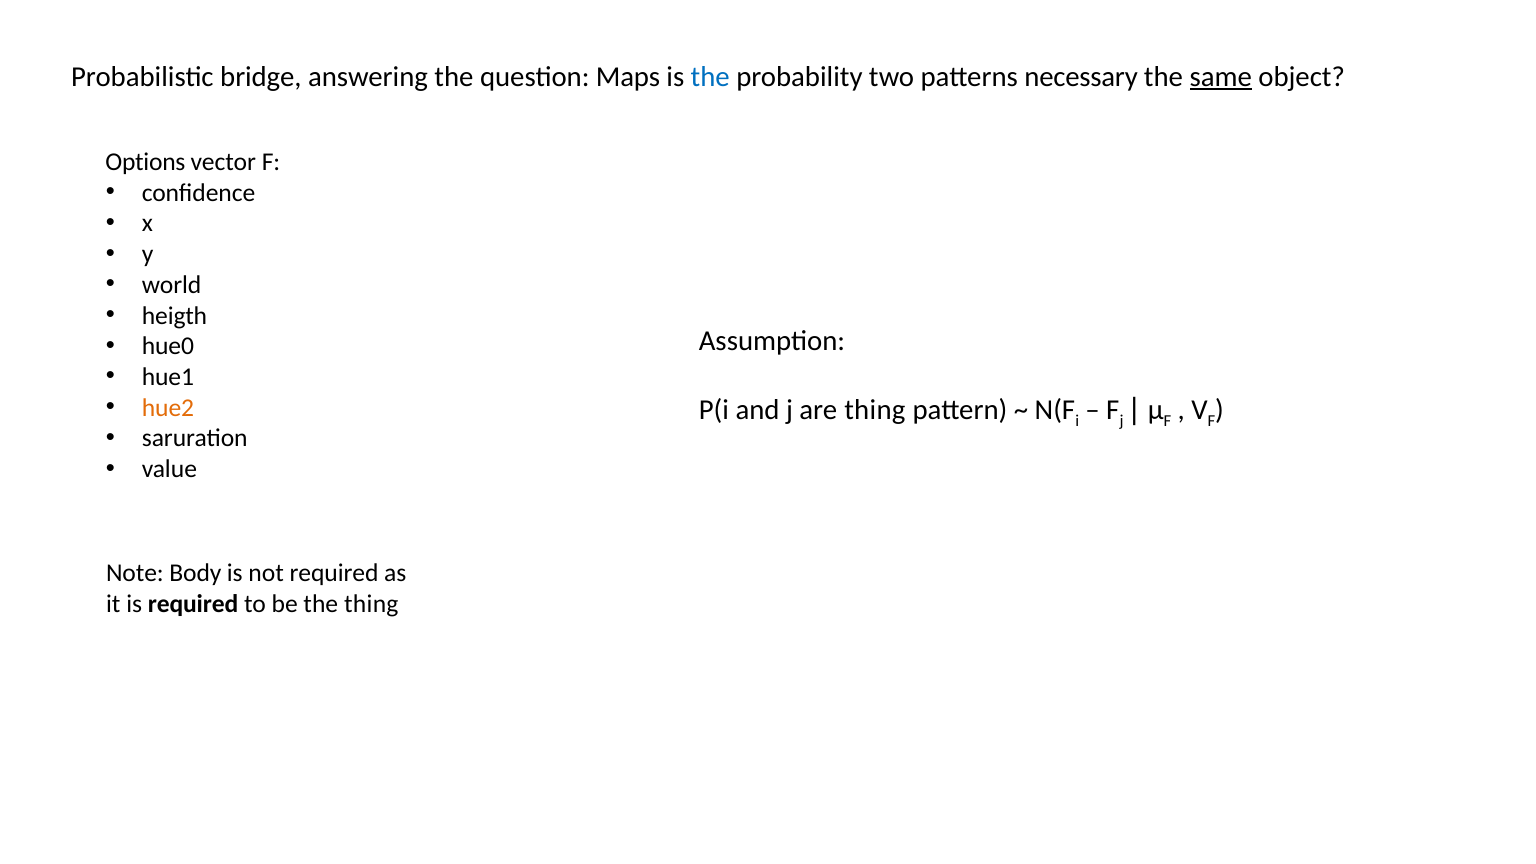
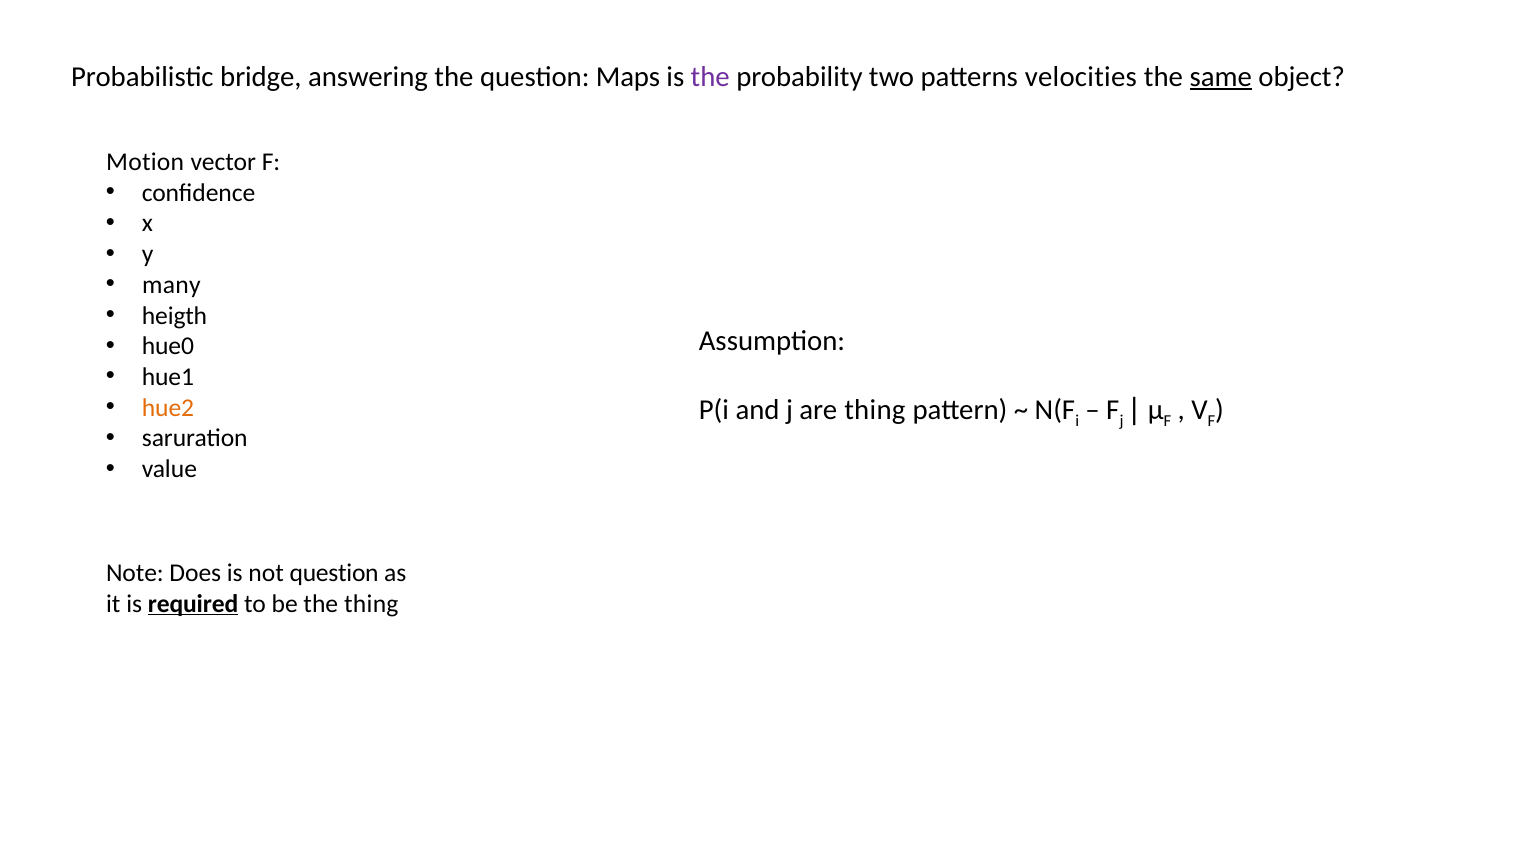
the colour: blue -> purple (710, 77)
necessary: necessary -> velocities (1081, 77)
Options: Options -> Motion (145, 162)
world: world -> many (171, 285)
Body: Body -> Does (195, 573)
not required: required -> question (334, 573)
required underline: none -> present (193, 604)
